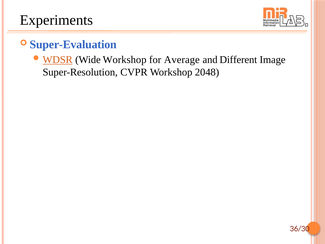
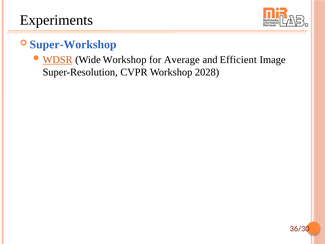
Super-Evaluation: Super-Evaluation -> Super-Workshop (73, 44)
Different: Different -> Efficient (238, 60)
2048: 2048 -> 2028 (207, 72)
